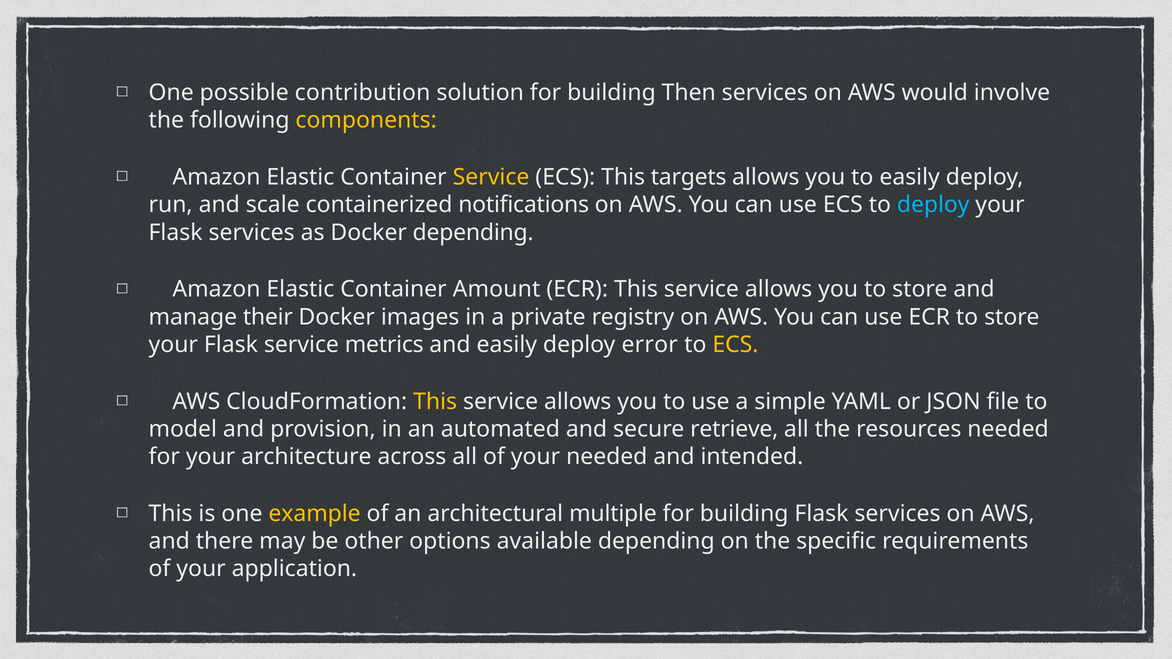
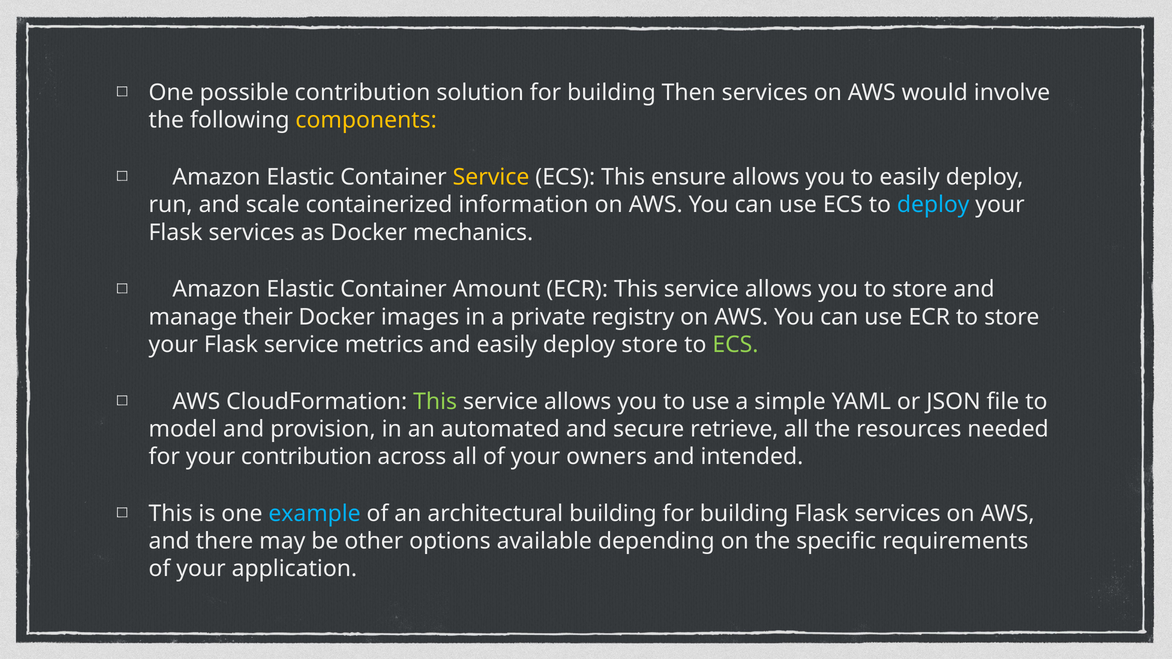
targets: targets -> ensure (689, 177)
notifications: notifications -> information (523, 205)
Docker depending: depending -> mechanics (473, 233)
deploy error: error -> store (650, 345)
ECS colour: yellow -> light green (735, 345)
This colour: yellow -> light green (435, 402)
your architecture: architecture -> contribution (306, 457)
your needed: needed -> owners (607, 457)
example colour: yellow -> light blue (315, 514)
architectural multiple: multiple -> building (613, 514)
